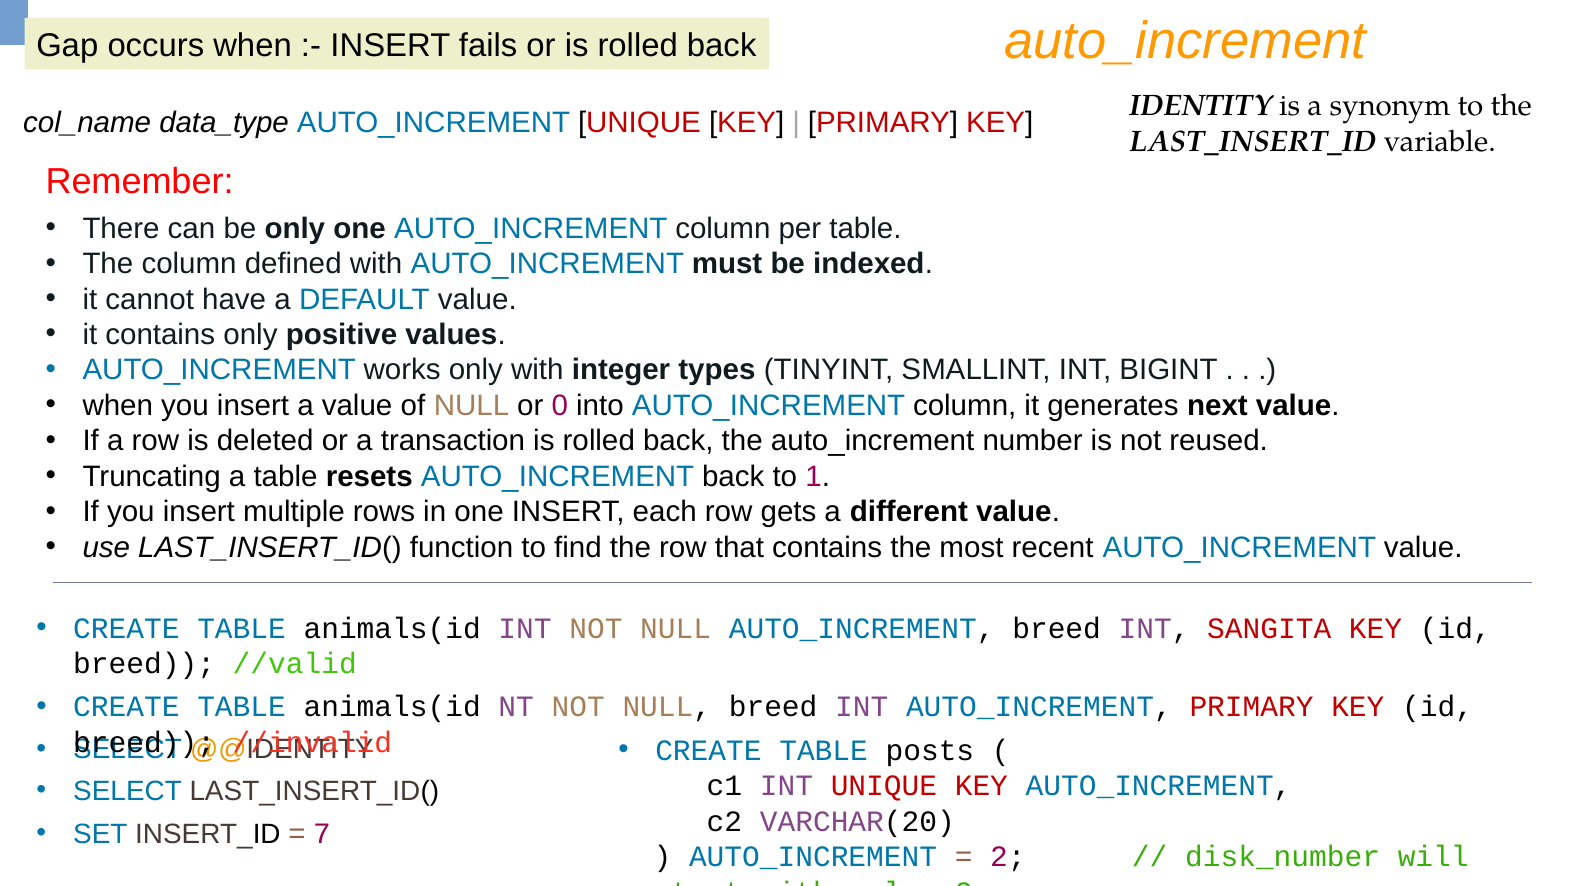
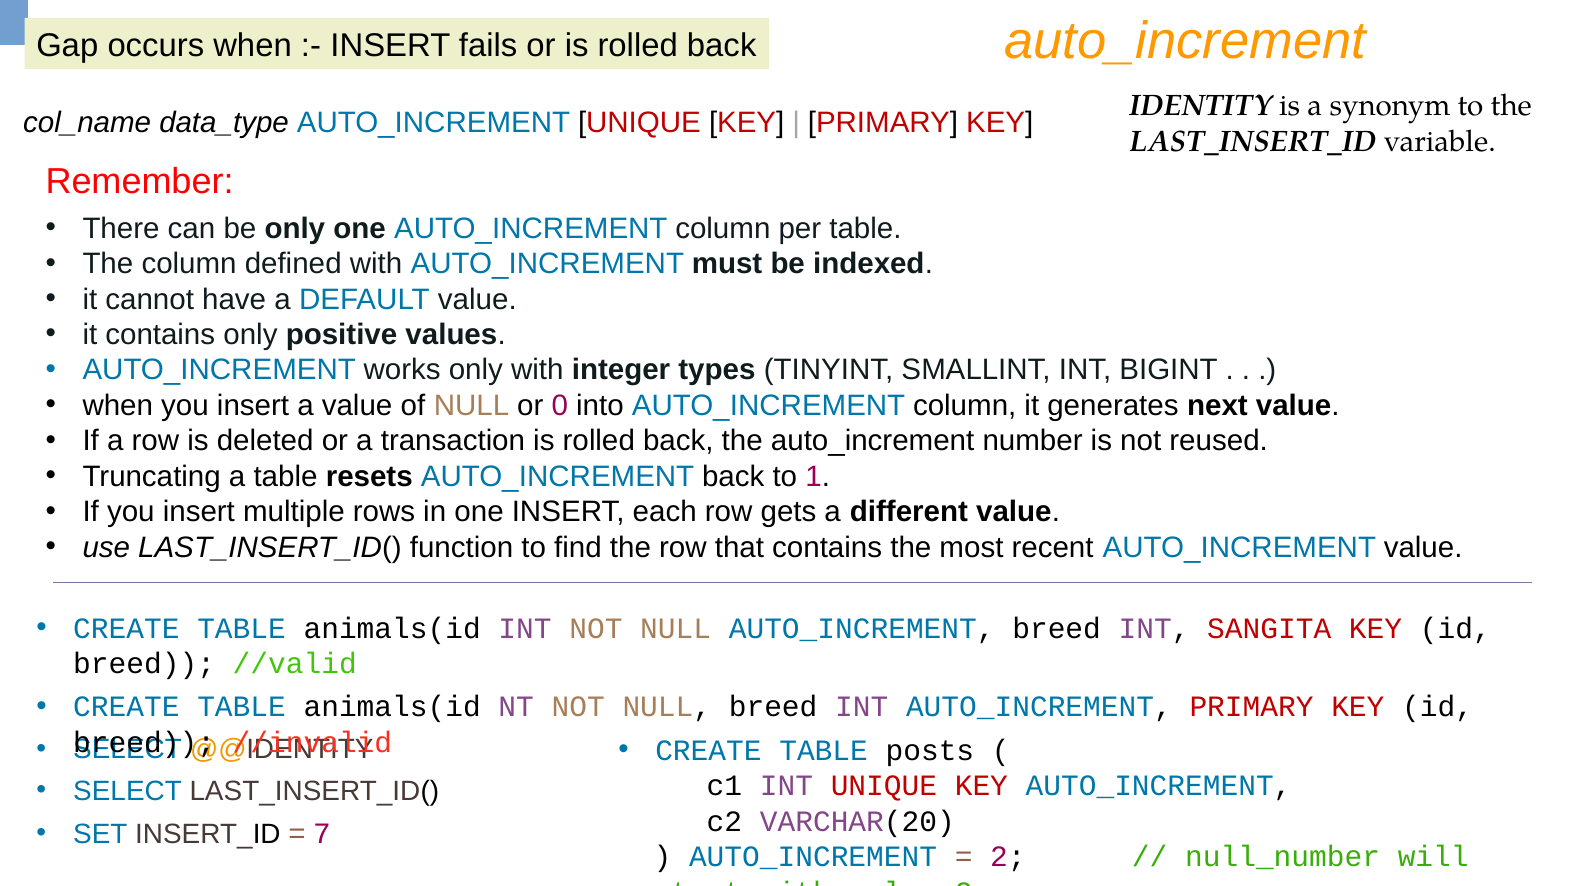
disk_number: disk_number -> null_number (1283, 857)
